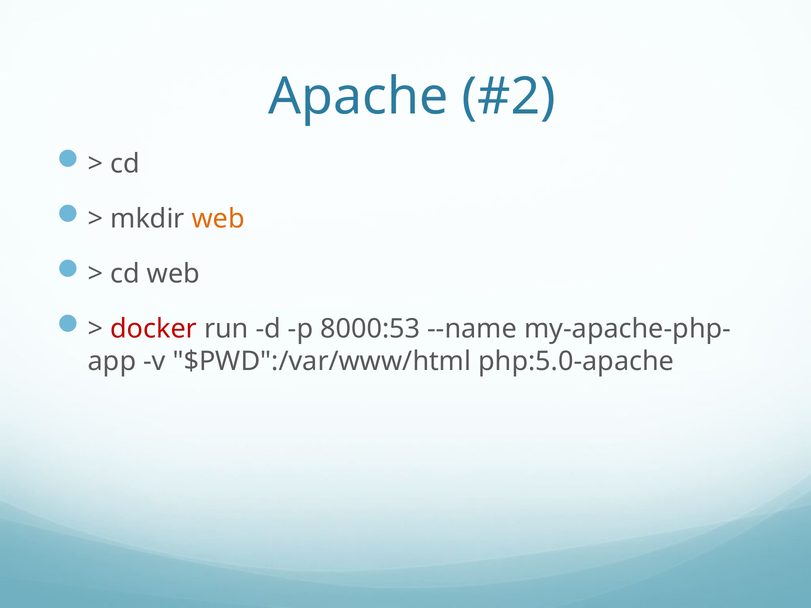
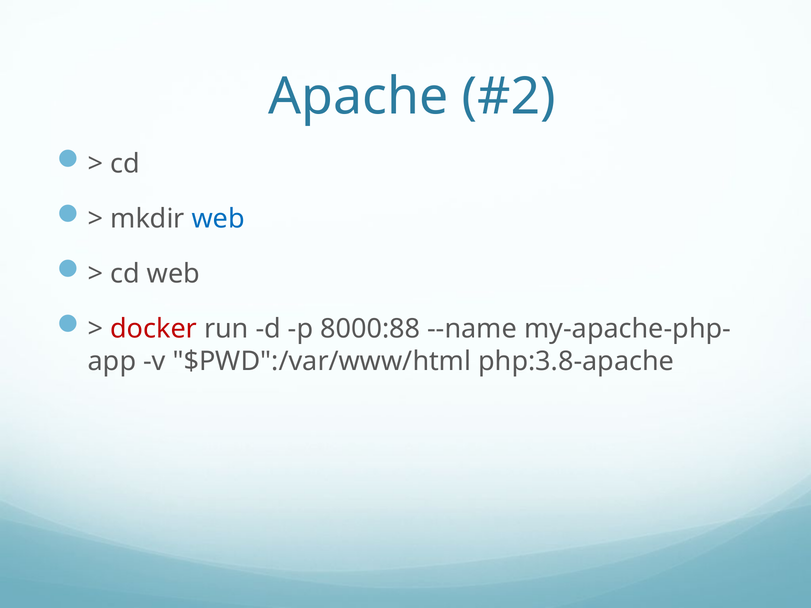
web colour: orange -> blue (218, 219)
8000:53: 8000:53 -> 8000:88 (370, 329)
php:5.0-apache: php:5.0-apache -> php:3.8-apache (576, 361)
